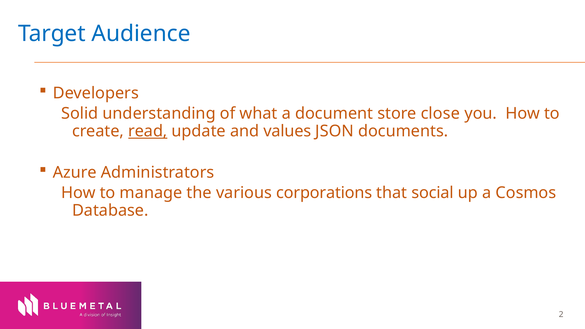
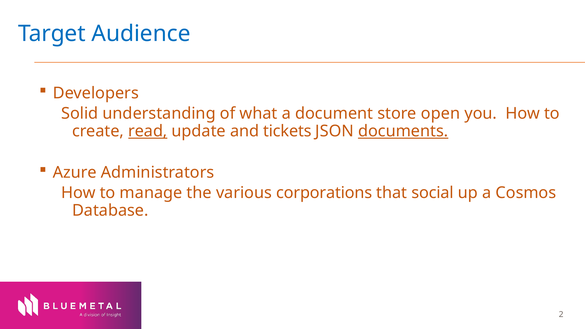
close: close -> open (440, 114)
values: values -> tickets (287, 131)
documents underline: none -> present (403, 131)
